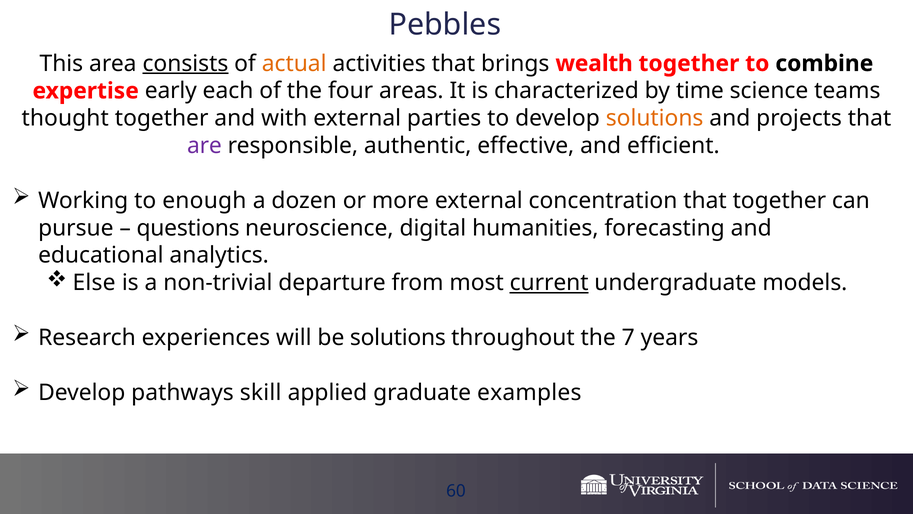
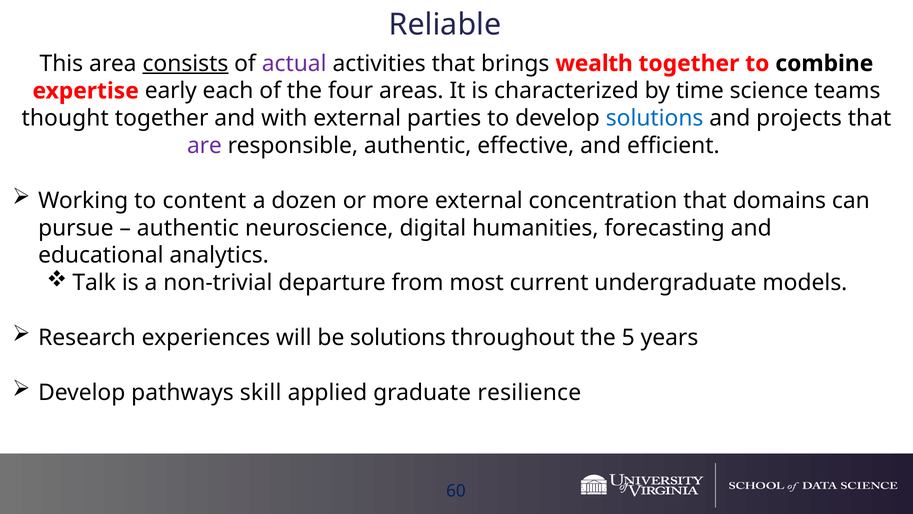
Pebbles: Pebbles -> Reliable (445, 25)
actual colour: orange -> purple (294, 63)
solutions colour: orange -> blue (655, 118)
enough: enough -> content (204, 200)
that together: together -> domains (779, 200)
questions: questions -> authentic (188, 228)
Else: Else -> Talk (94, 283)
current underline: present -> none (549, 283)
7: 7 -> 5 (628, 337)
examples: examples -> resilience (529, 392)
